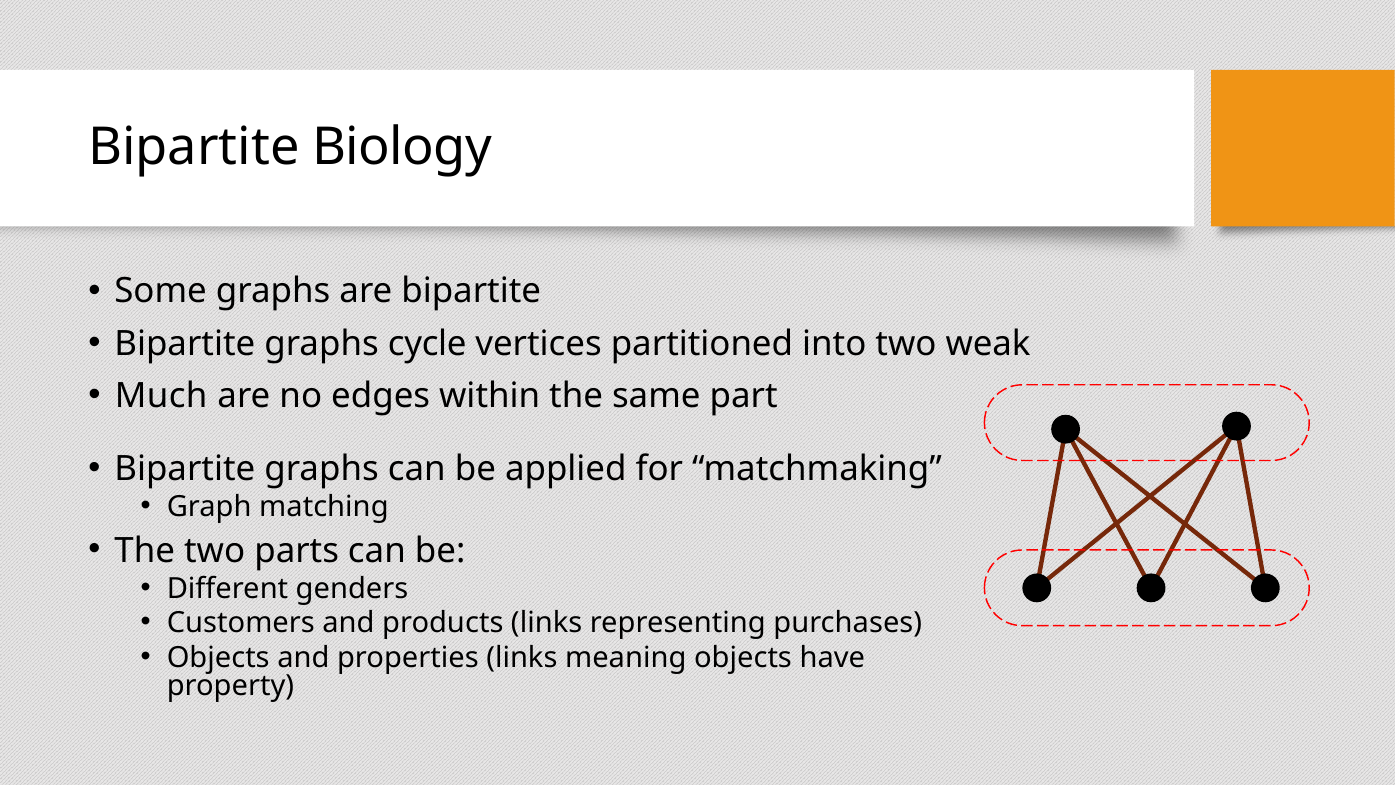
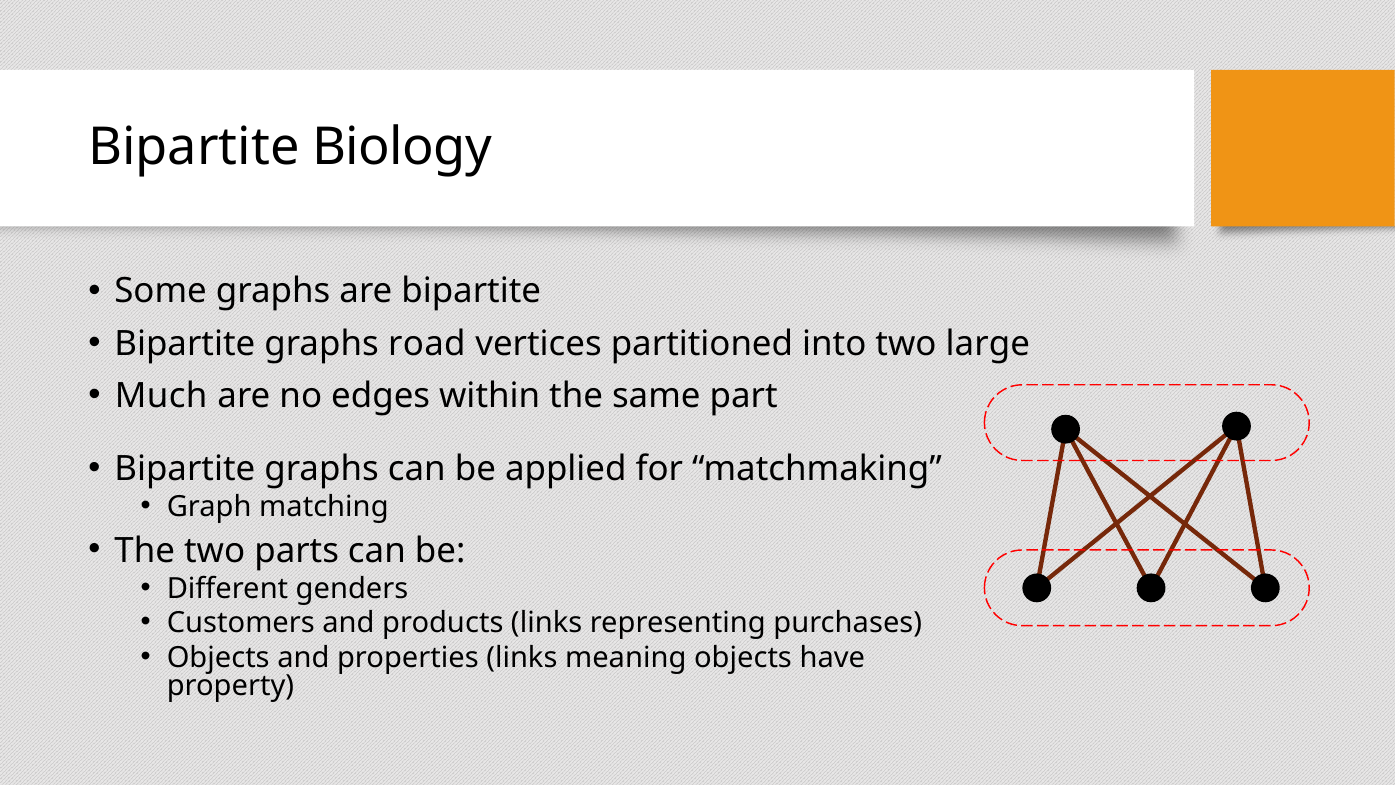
cycle: cycle -> road (427, 343)
weak: weak -> large (988, 343)
